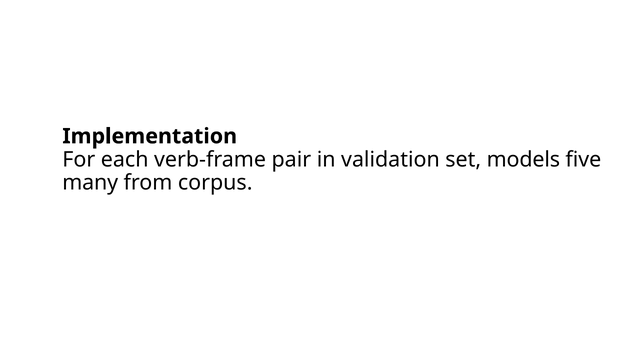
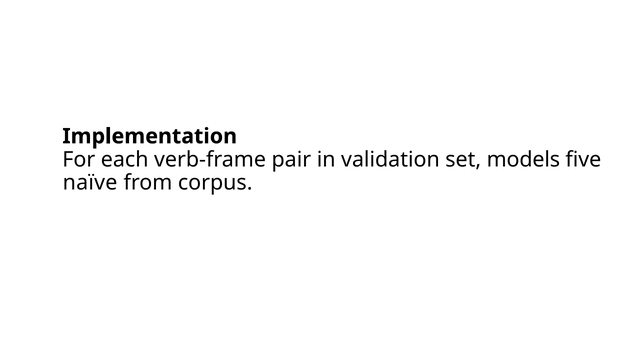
many: many -> naïve (90, 182)
